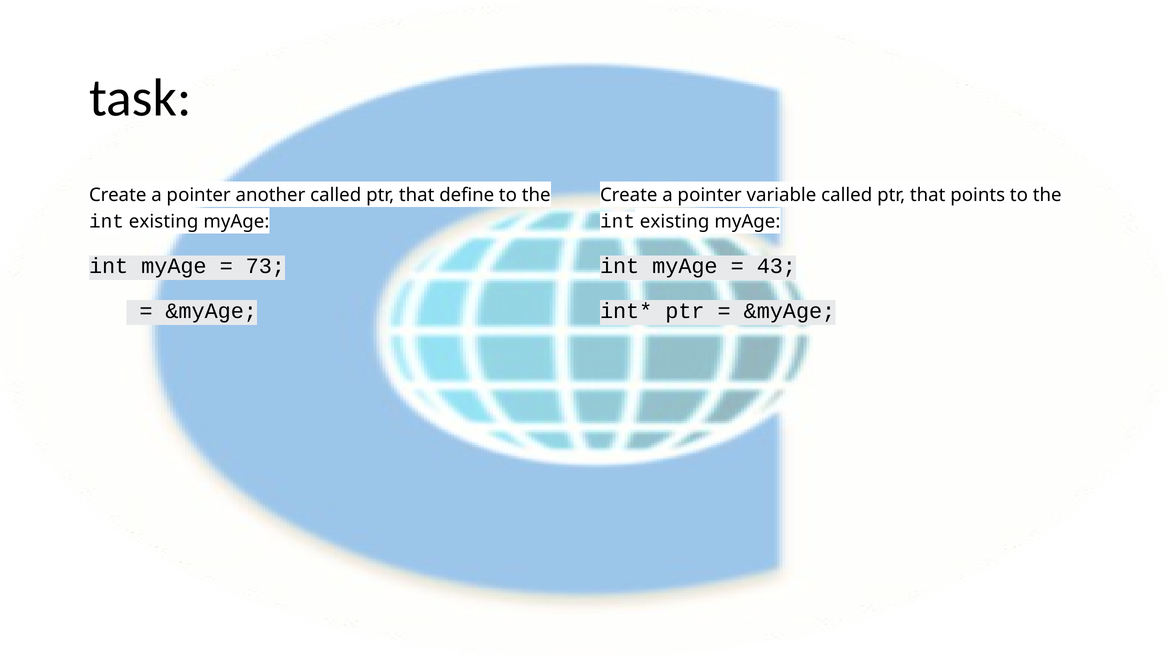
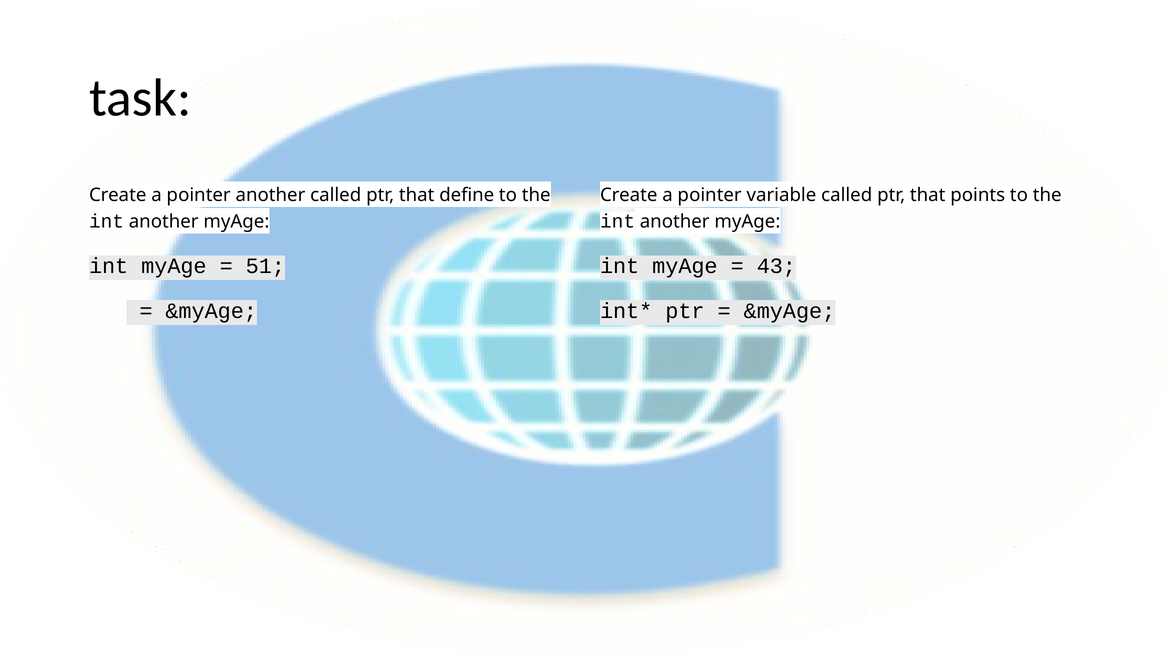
existing: existing -> another (164, 222)
existing: existing -> another (675, 222)
73: 73 -> 51 (265, 266)
